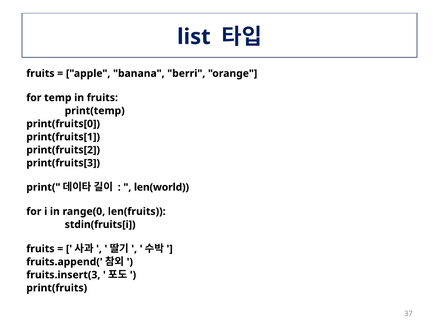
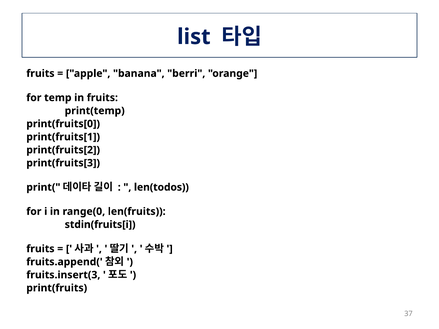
len(world: len(world -> len(todos (161, 187)
